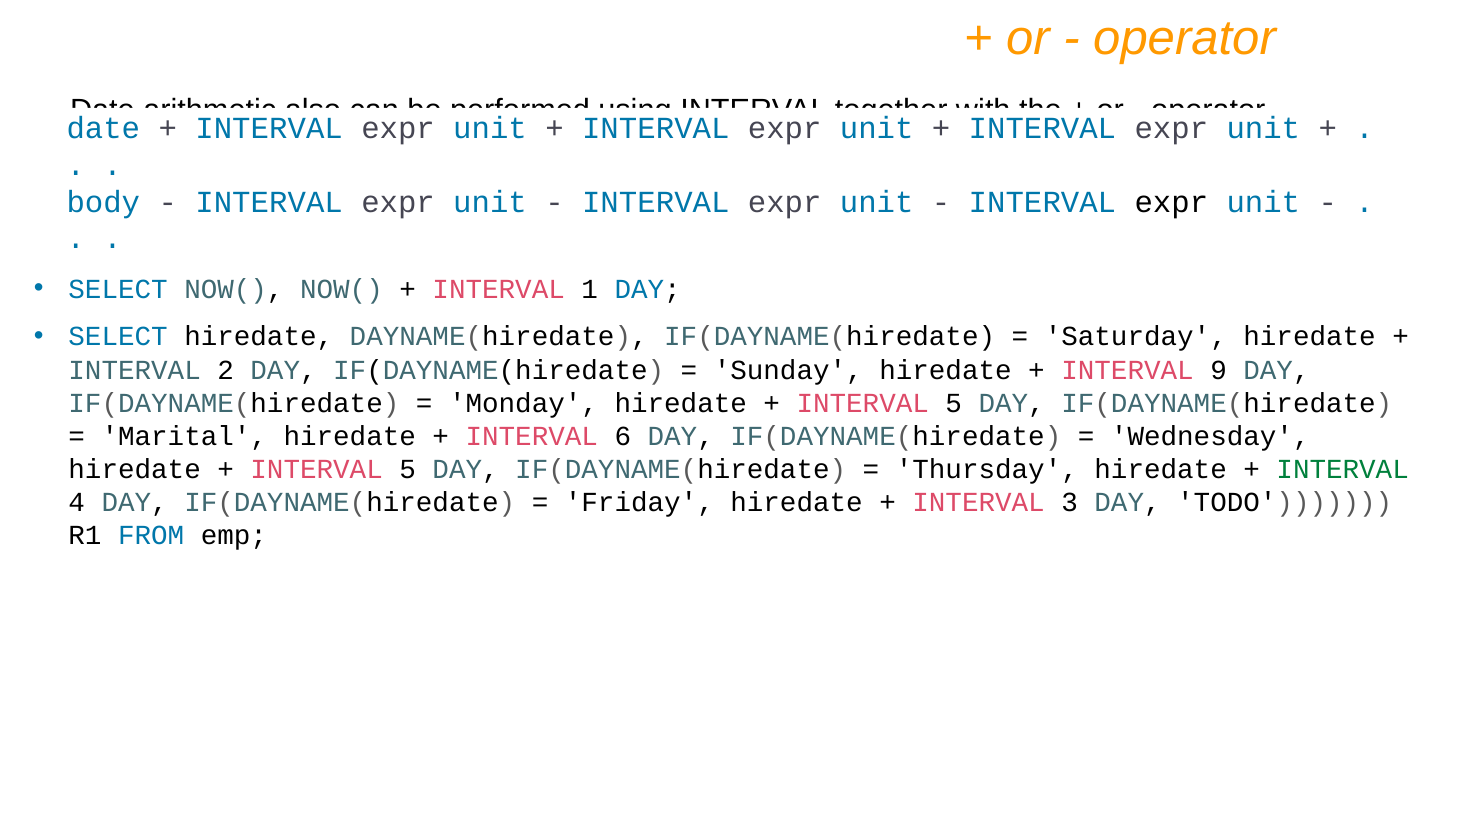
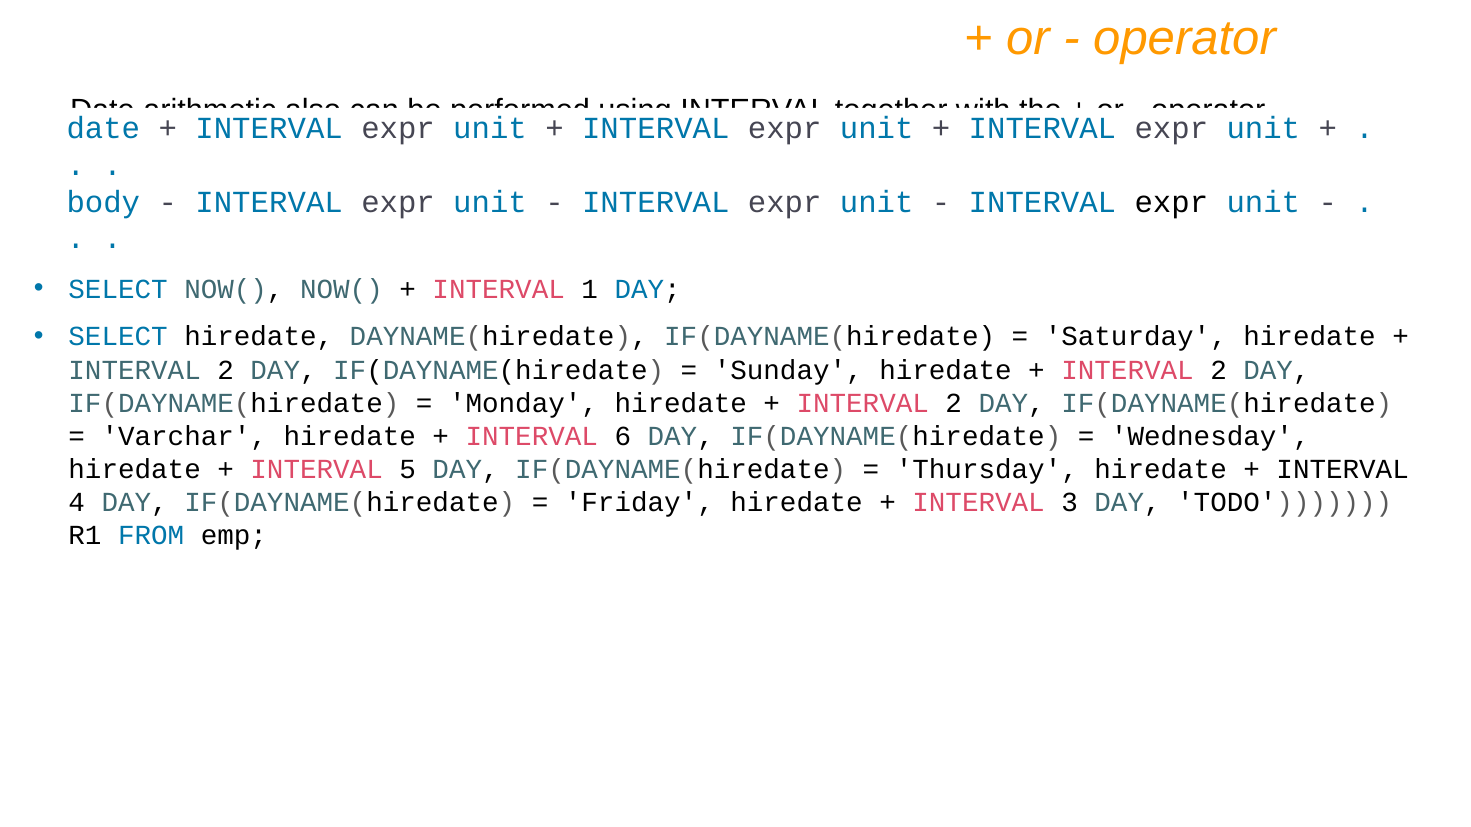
9: 9 -> 2 (1219, 370)
5: 5 -> 2 (954, 403)
Marital: Marital -> Varchar (184, 436)
INTERVAL colour: green -> black (1343, 469)
